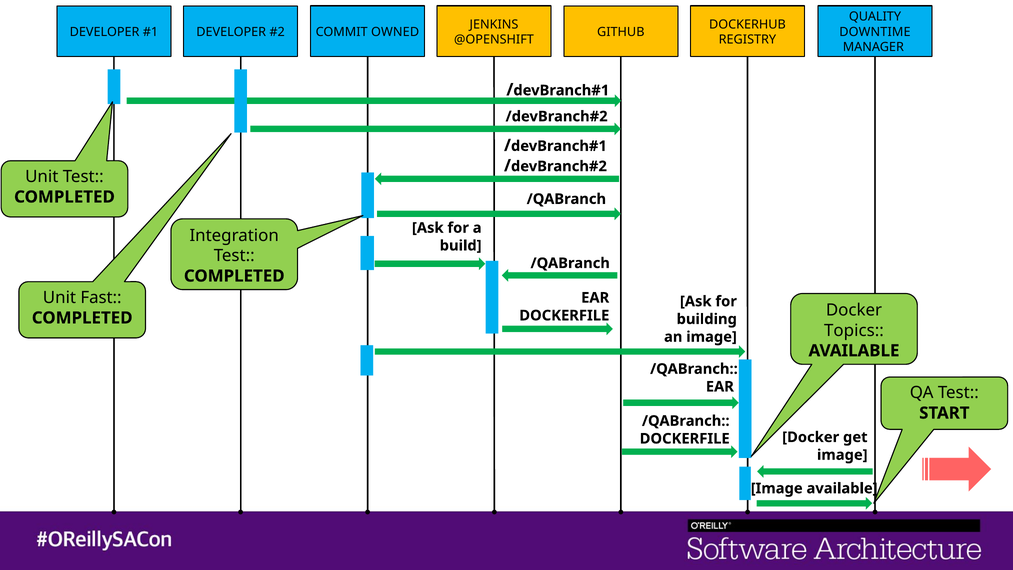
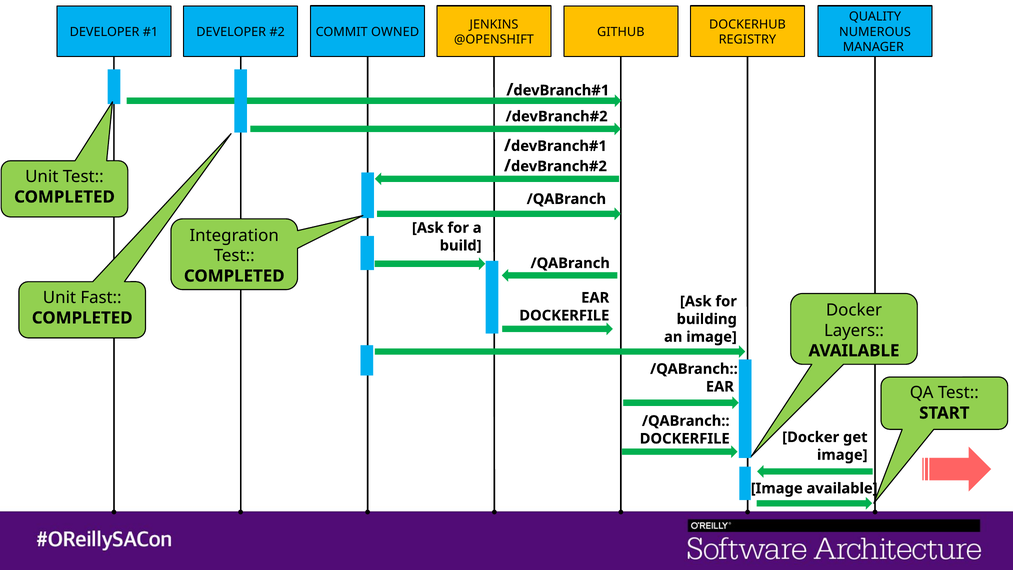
DOWNTIME: DOWNTIME -> NUMEROUS (875, 32)
Topics: Topics -> Layers (854, 330)
